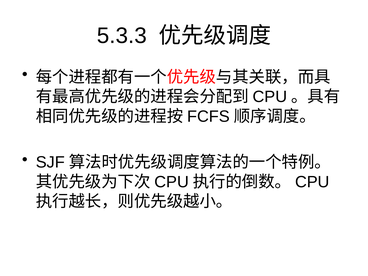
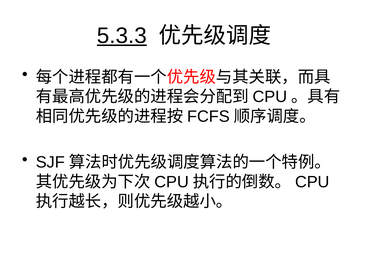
5.3.3 underline: none -> present (122, 36)
